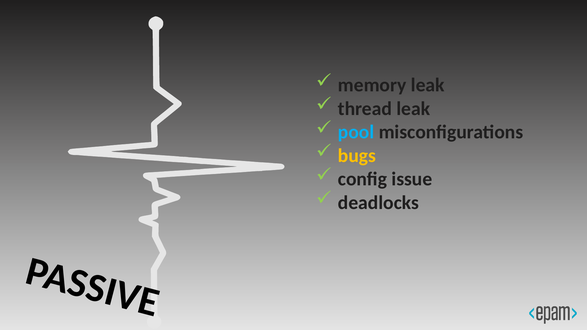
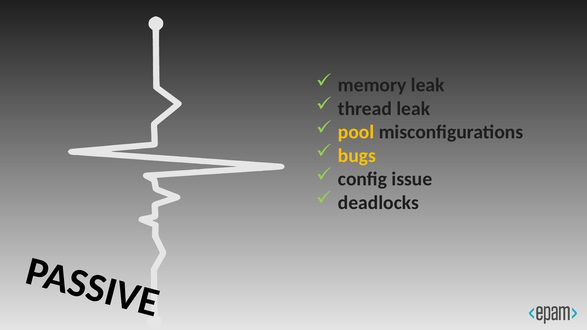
pool colour: light blue -> yellow (356, 132)
